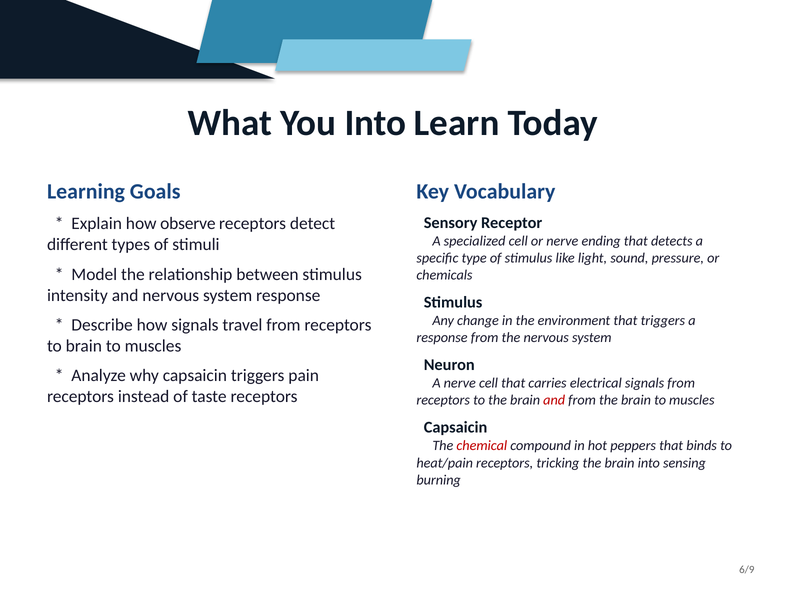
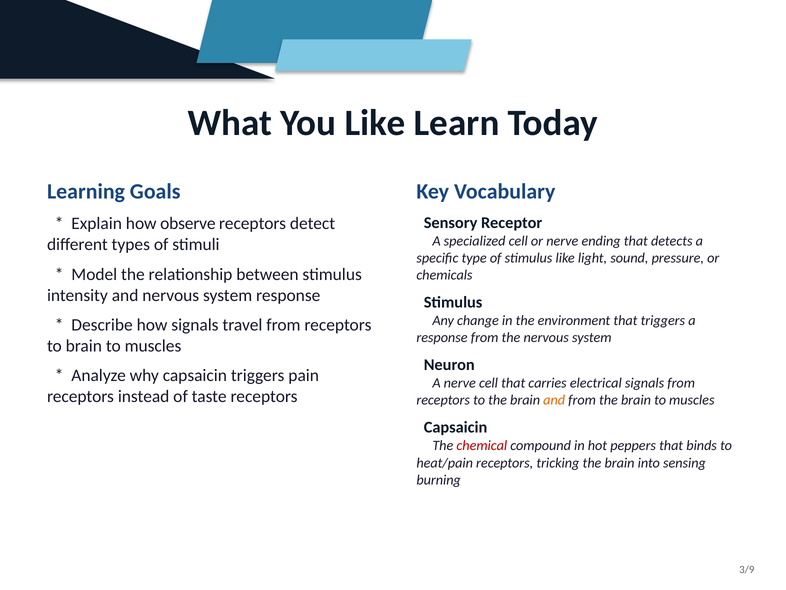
You Into: Into -> Like (375, 123)
and colour: red -> orange (554, 400)
6/9: 6/9 -> 3/9 (747, 569)
